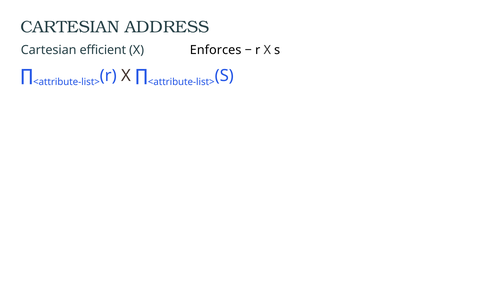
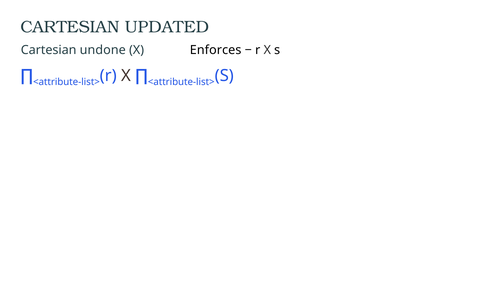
ADDRESS: ADDRESS -> UPDATED (167, 27)
efficient: efficient -> undone (103, 50)
